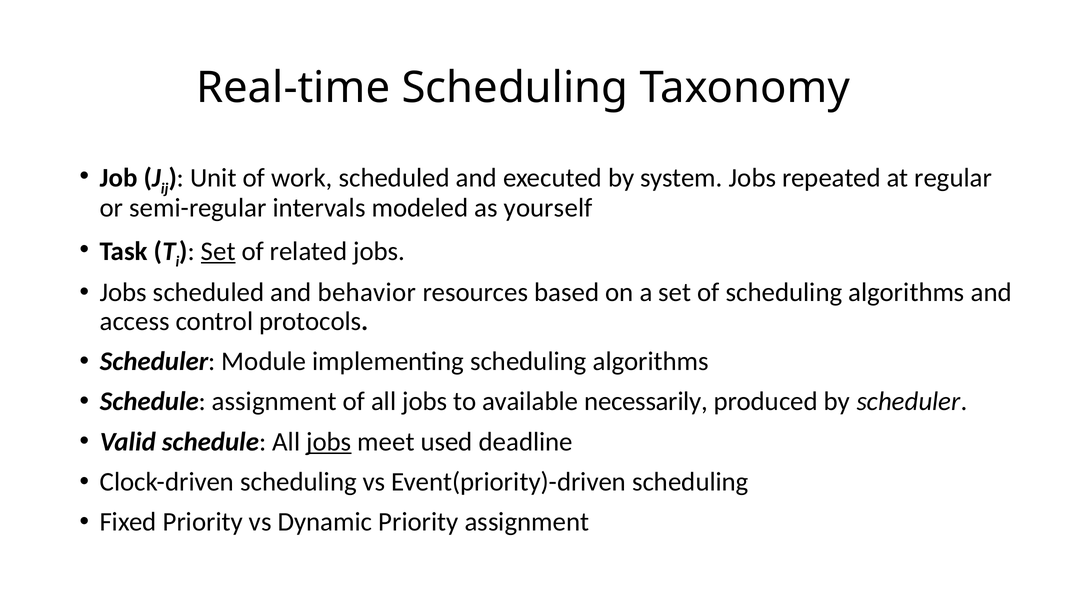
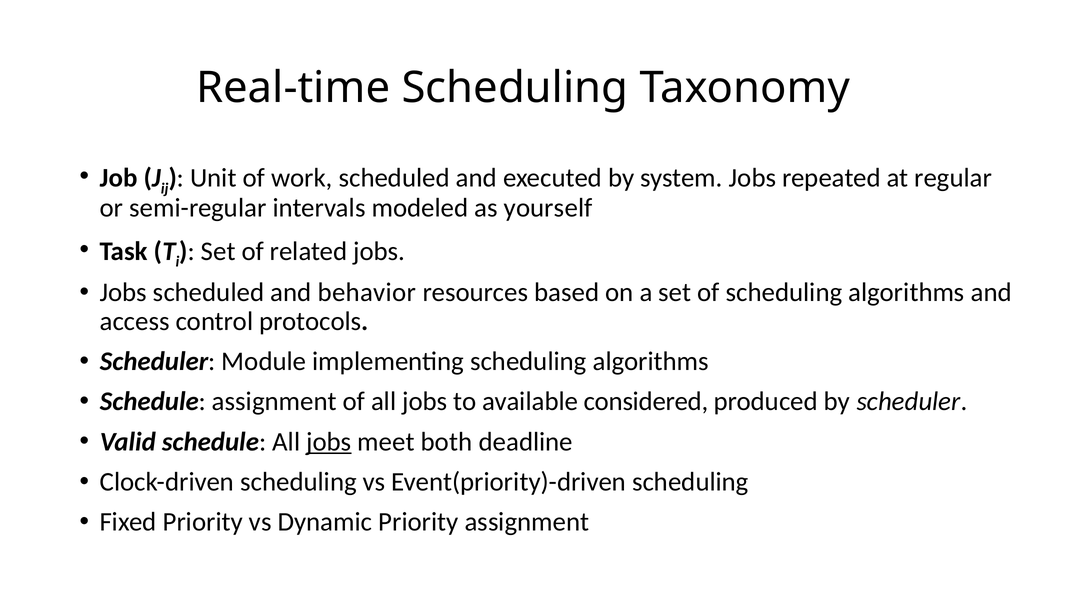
Set underline: present -> none (218, 252)
necessarily: necessarily -> considered (646, 402)
used: used -> both (446, 442)
